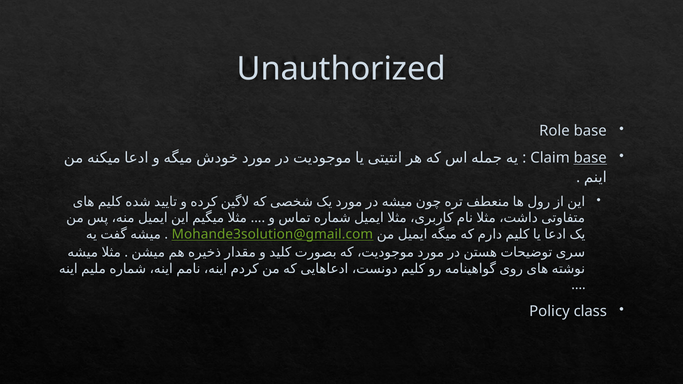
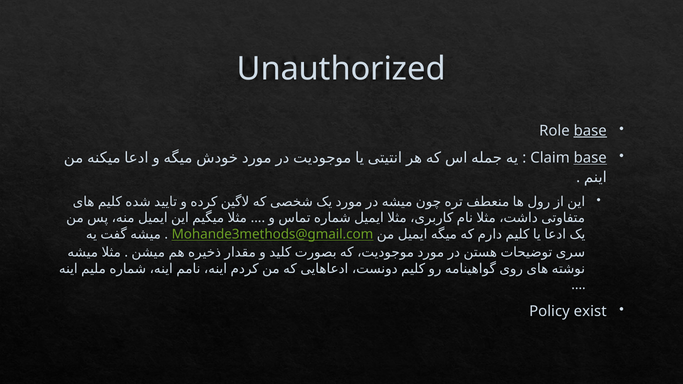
base underline: none -> present (590, 131)
Mohande3solution@gmail.com: Mohande3solution@gmail.com -> Mohande3methods@gmail.com (272, 234)
class: class -> exist (590, 312)
